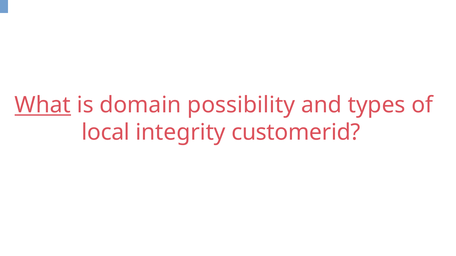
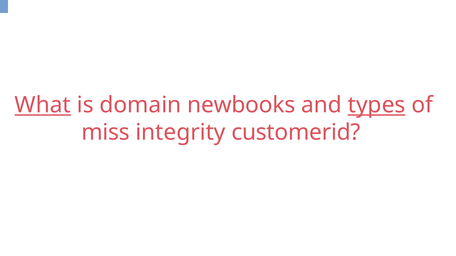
possibility: possibility -> newbooks (241, 105)
types underline: none -> present (377, 105)
local: local -> miss (106, 133)
